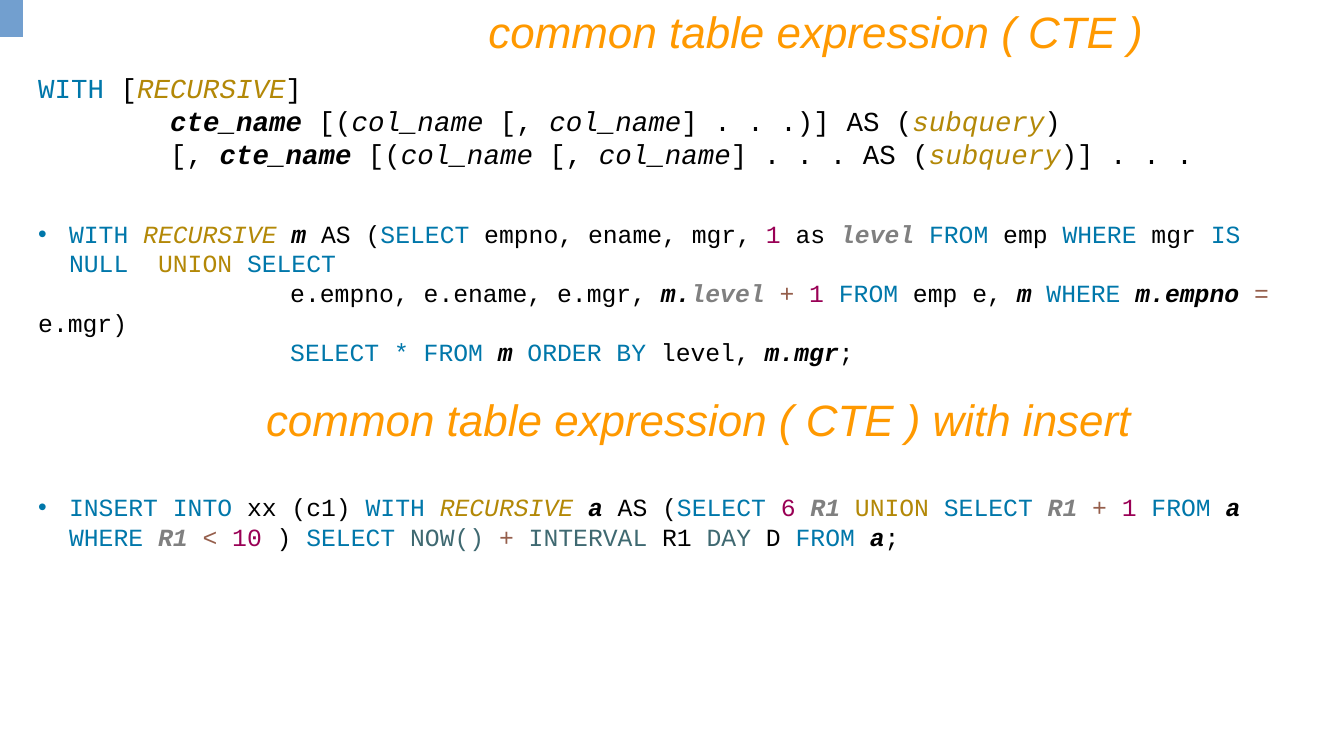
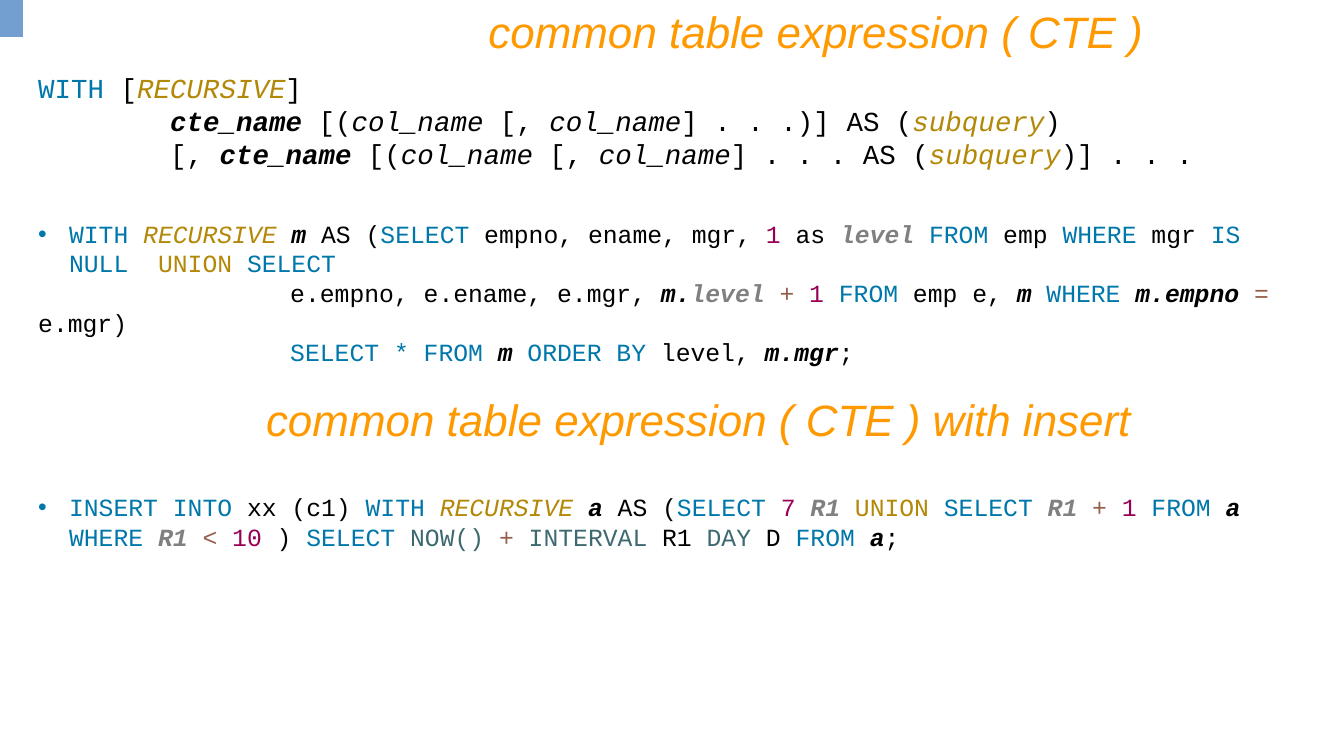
6: 6 -> 7 (788, 509)
